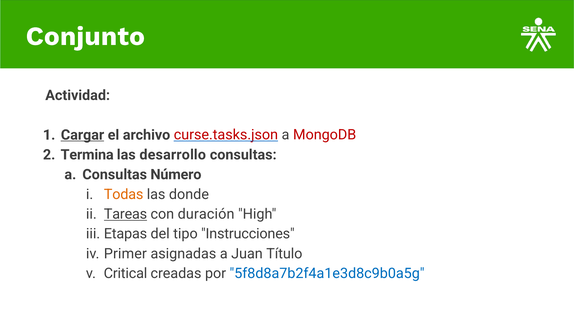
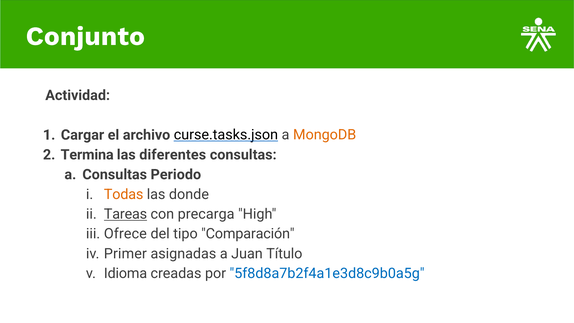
Cargar underline: present -> none (82, 135)
curse.tasks.json colour: red -> black (226, 135)
MongoDB colour: red -> orange (325, 135)
desarrollo: desarrollo -> diferentes (173, 155)
Número: Número -> Periodo (176, 174)
duración: duración -> precarga (206, 214)
Etapas: Etapas -> Ofrece (125, 234)
Instrucciones: Instrucciones -> Comparación (248, 234)
Critical: Critical -> Idioma (125, 273)
